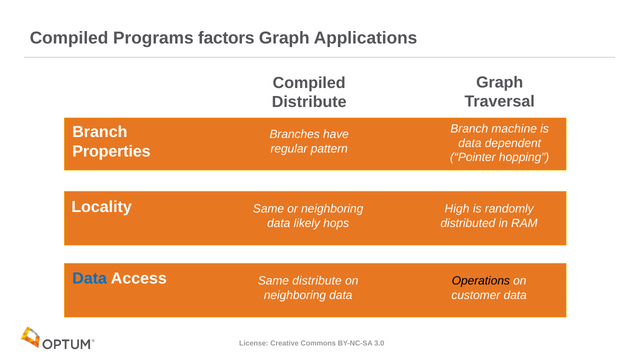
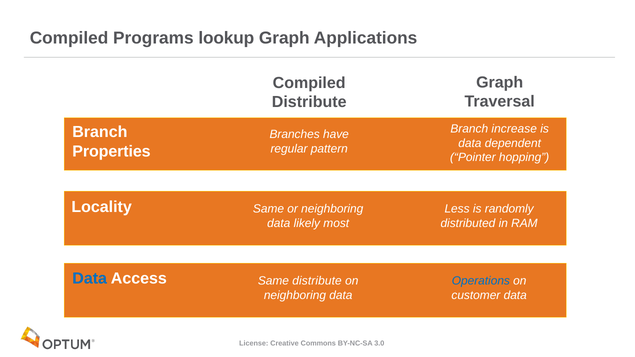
factors: factors -> lookup (226, 38)
machine: machine -> increase (514, 129)
High: High -> Less (457, 209)
hops: hops -> most (336, 223)
Operations colour: black -> blue (481, 281)
